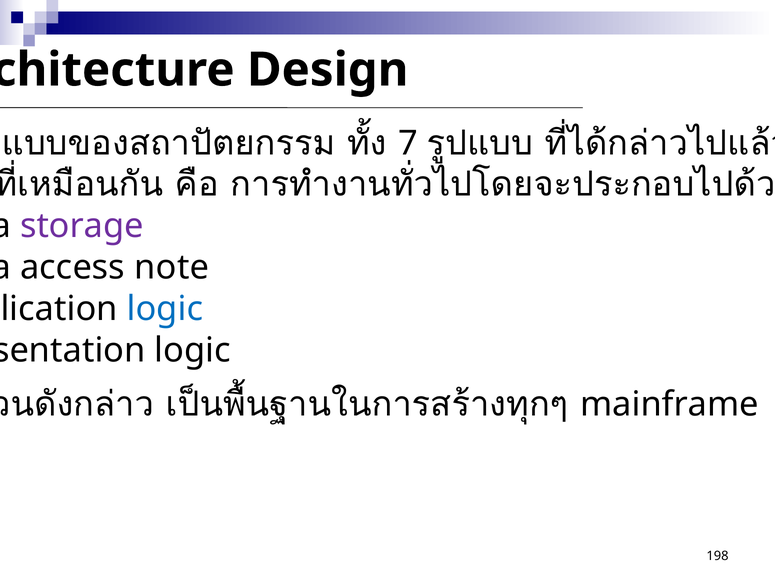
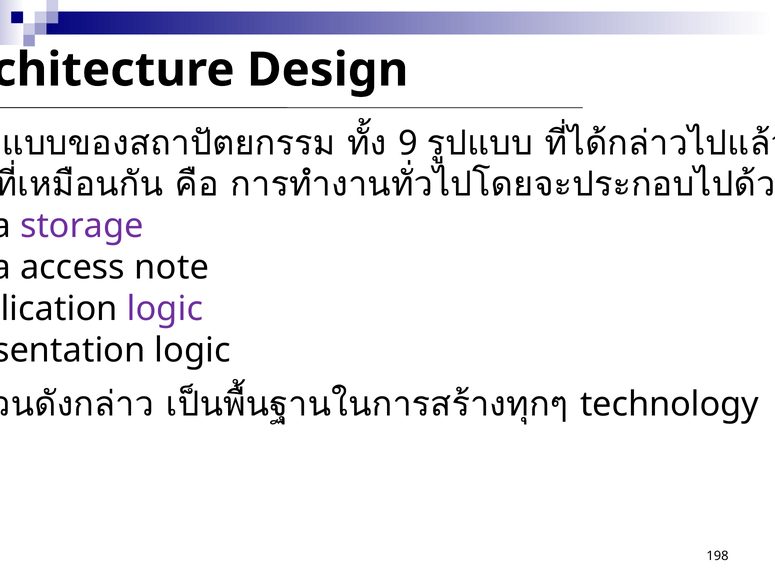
7: 7 -> 9 (408, 143)
logic colour: blue -> purple (165, 308)
mainframe: mainframe -> technology (670, 404)
